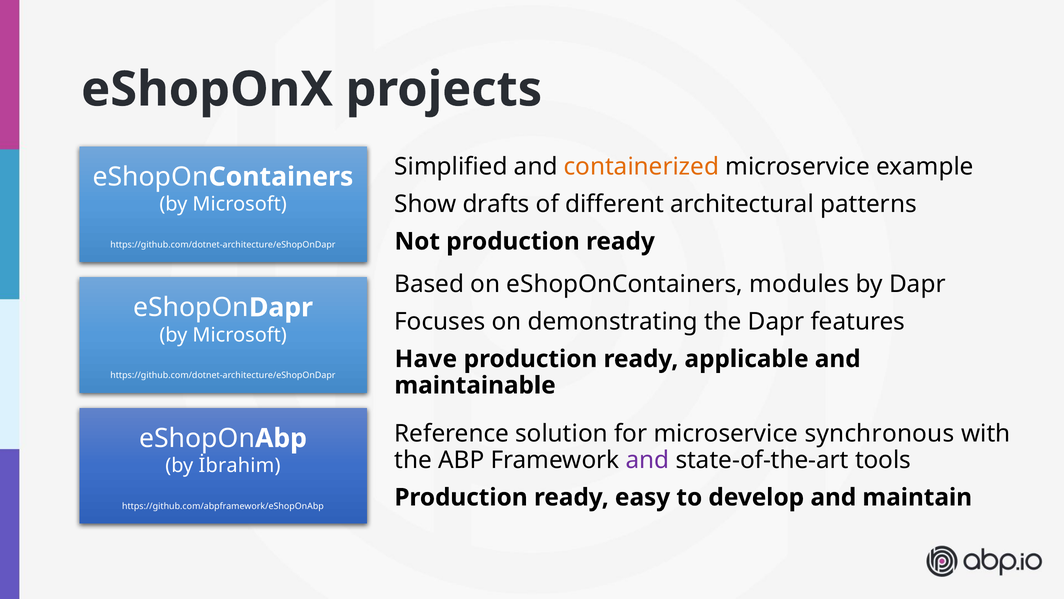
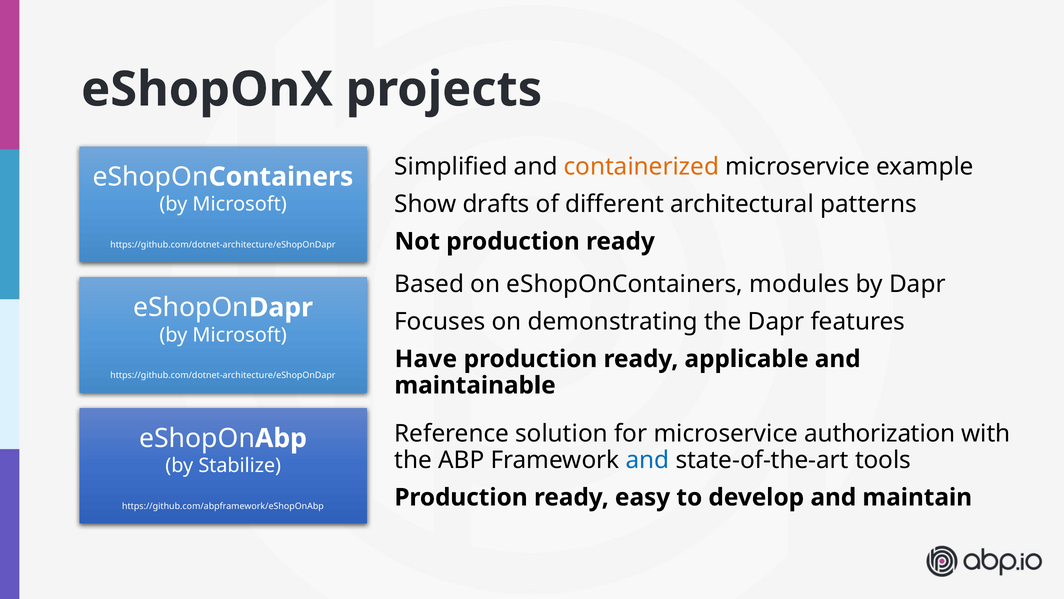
synchronous: synchronous -> authorization (880, 433)
and colour: purple -> blue (647, 460)
İbrahim: İbrahim -> Stabilize (240, 465)
